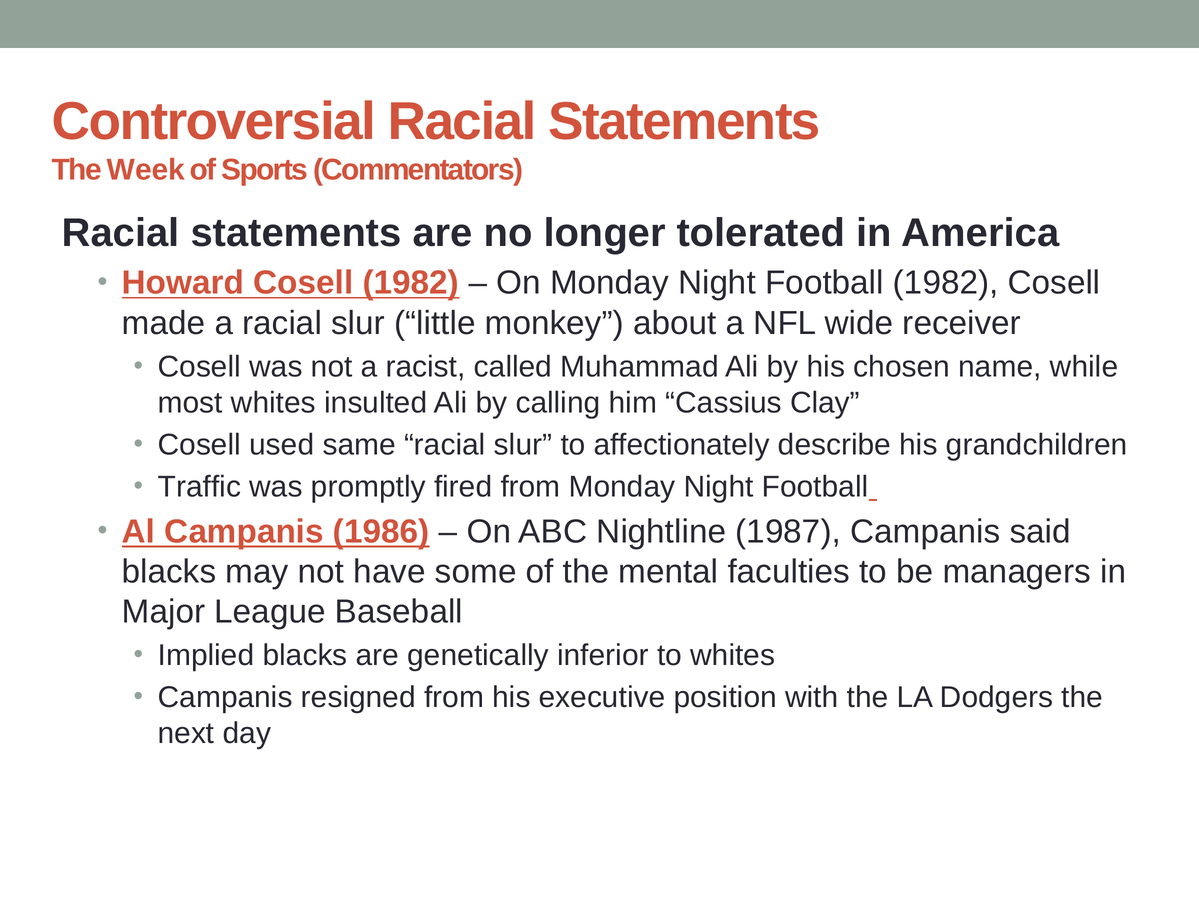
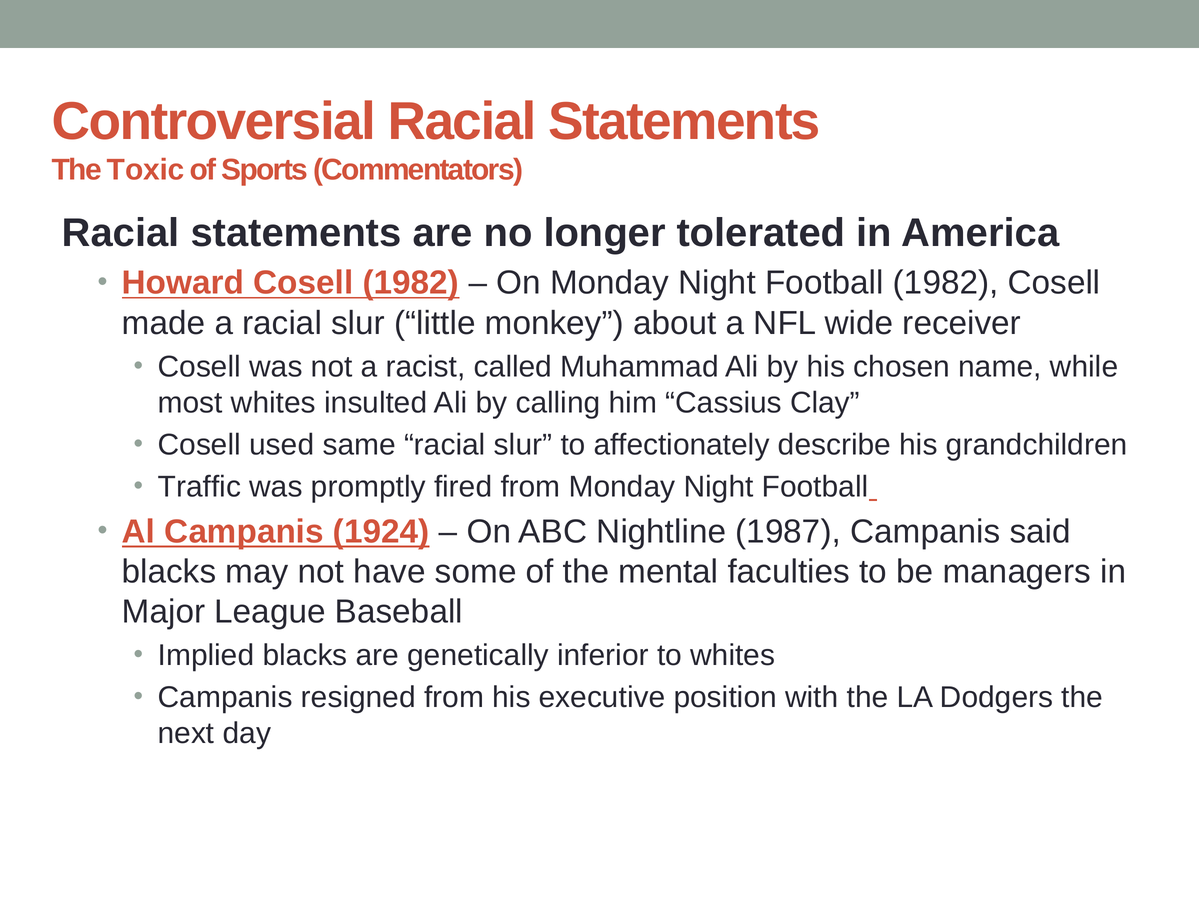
Week: Week -> Toxic (146, 170)
1986: 1986 -> 1924 (381, 531)
